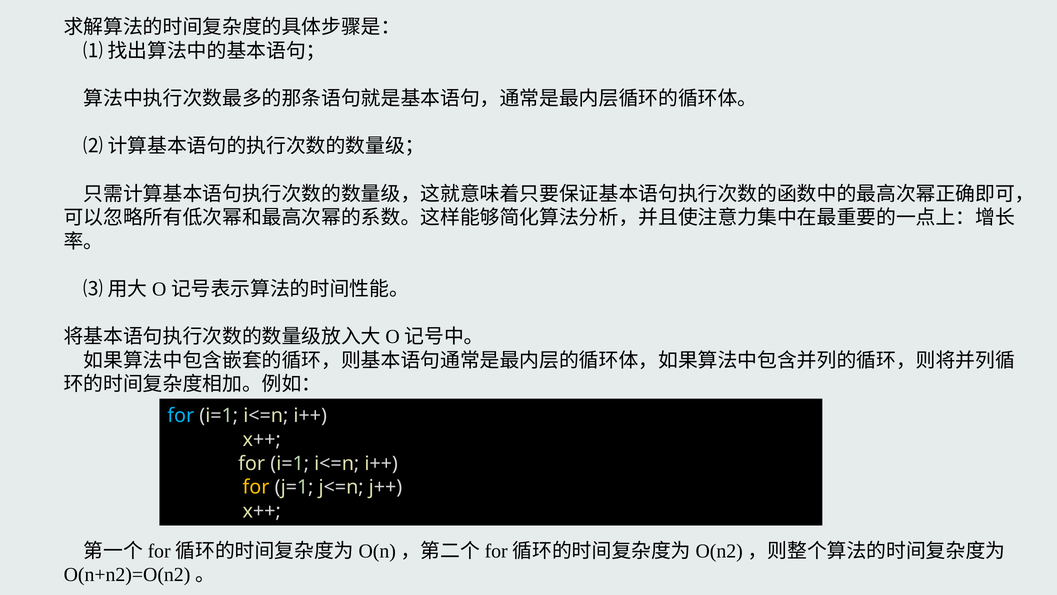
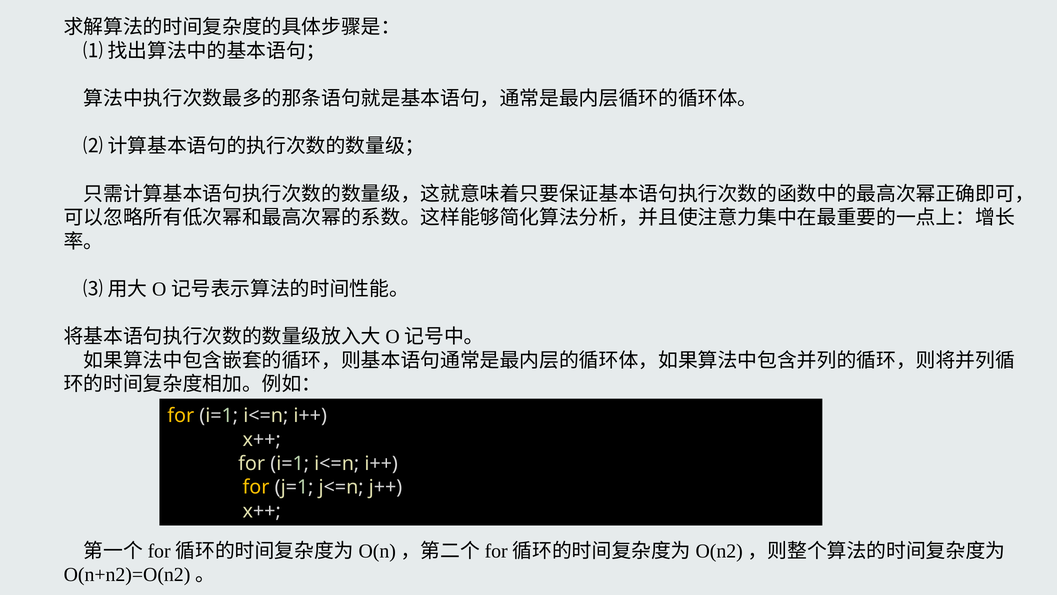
for colour: light blue -> yellow (181, 416)
